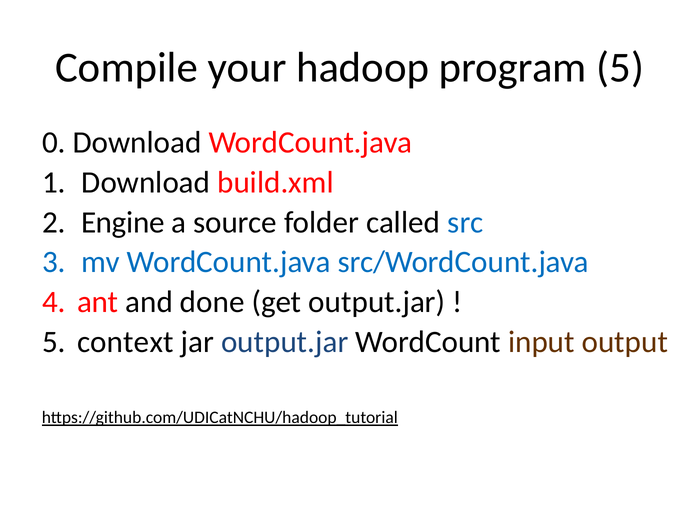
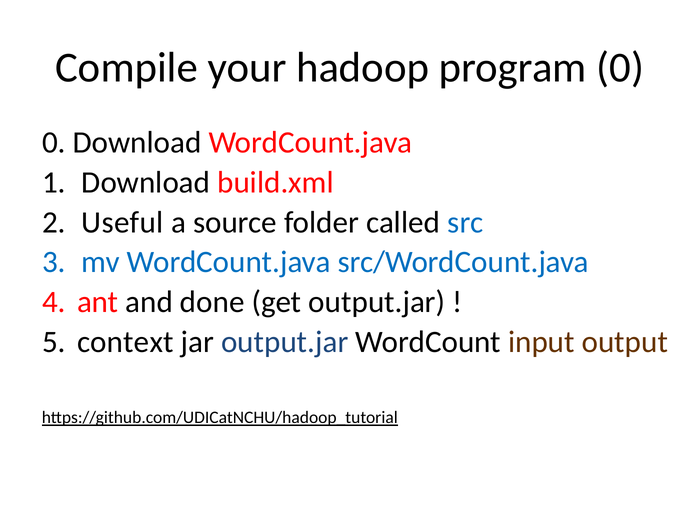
program 5: 5 -> 0 (620, 68)
Engine: Engine -> Useful (123, 222)
